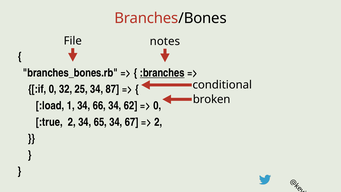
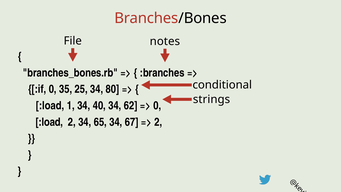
:branches underline: present -> none (162, 73)
32: 32 -> 35 (66, 89)
87: 87 -> 80 (112, 89)
broken: broken -> strings (211, 99)
66: 66 -> 40 (99, 106)
:true: :true -> :load (49, 122)
